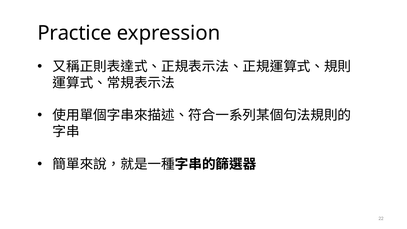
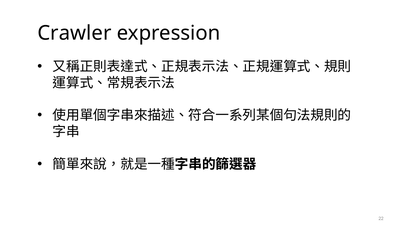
Practice: Practice -> Crawler (74, 33)
